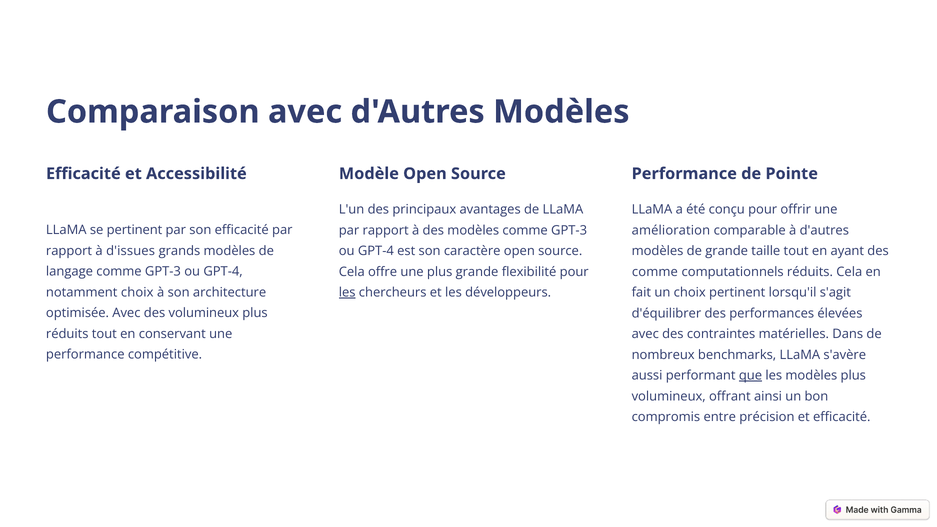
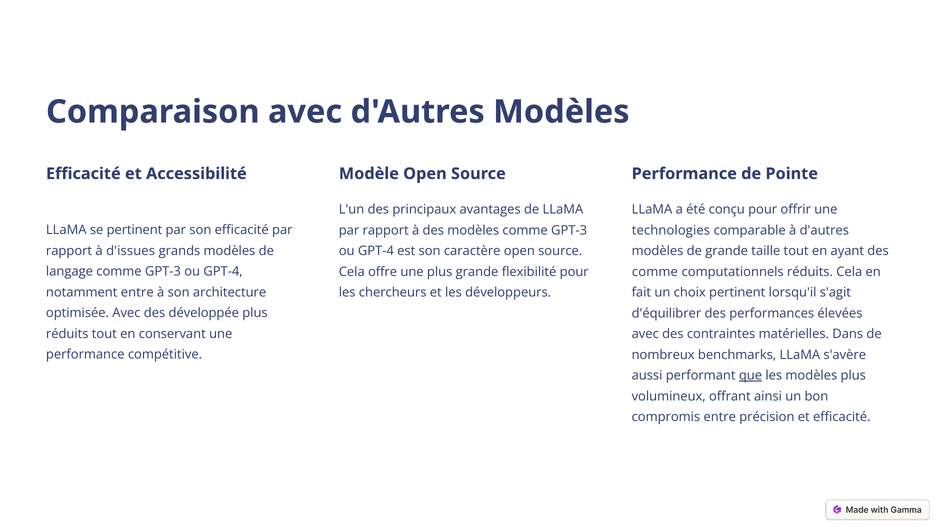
amélioration: amélioration -> technologies (671, 230)
notamment choix: choix -> entre (137, 292)
les underline: present -> none (347, 293)
des volumineux: volumineux -> développée (204, 313)
